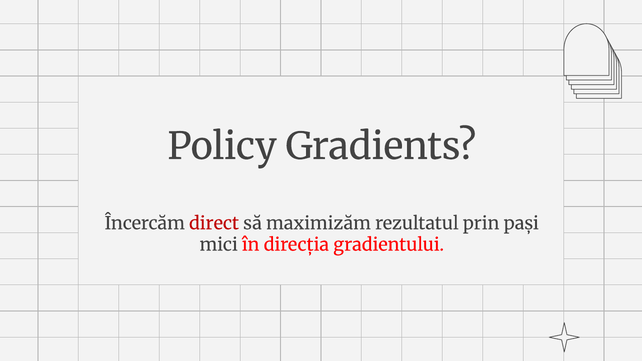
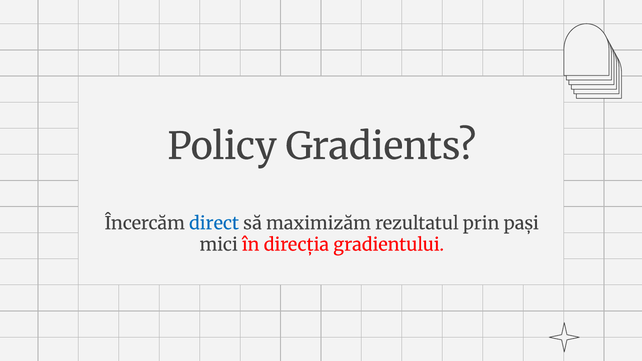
direct colour: red -> blue (214, 223)
